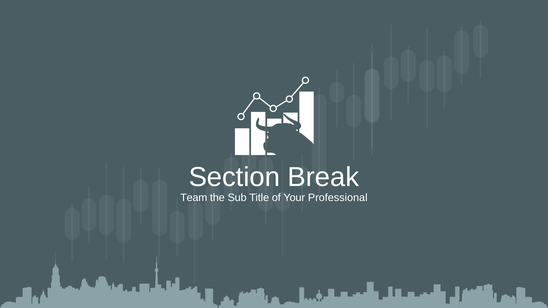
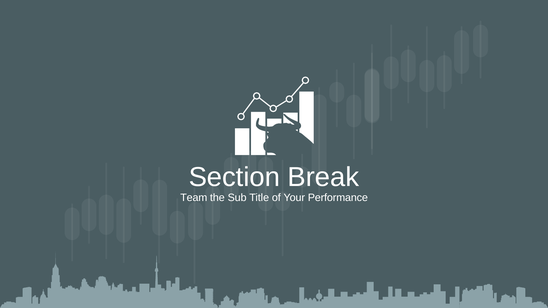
Professional: Professional -> Performance (338, 198)
